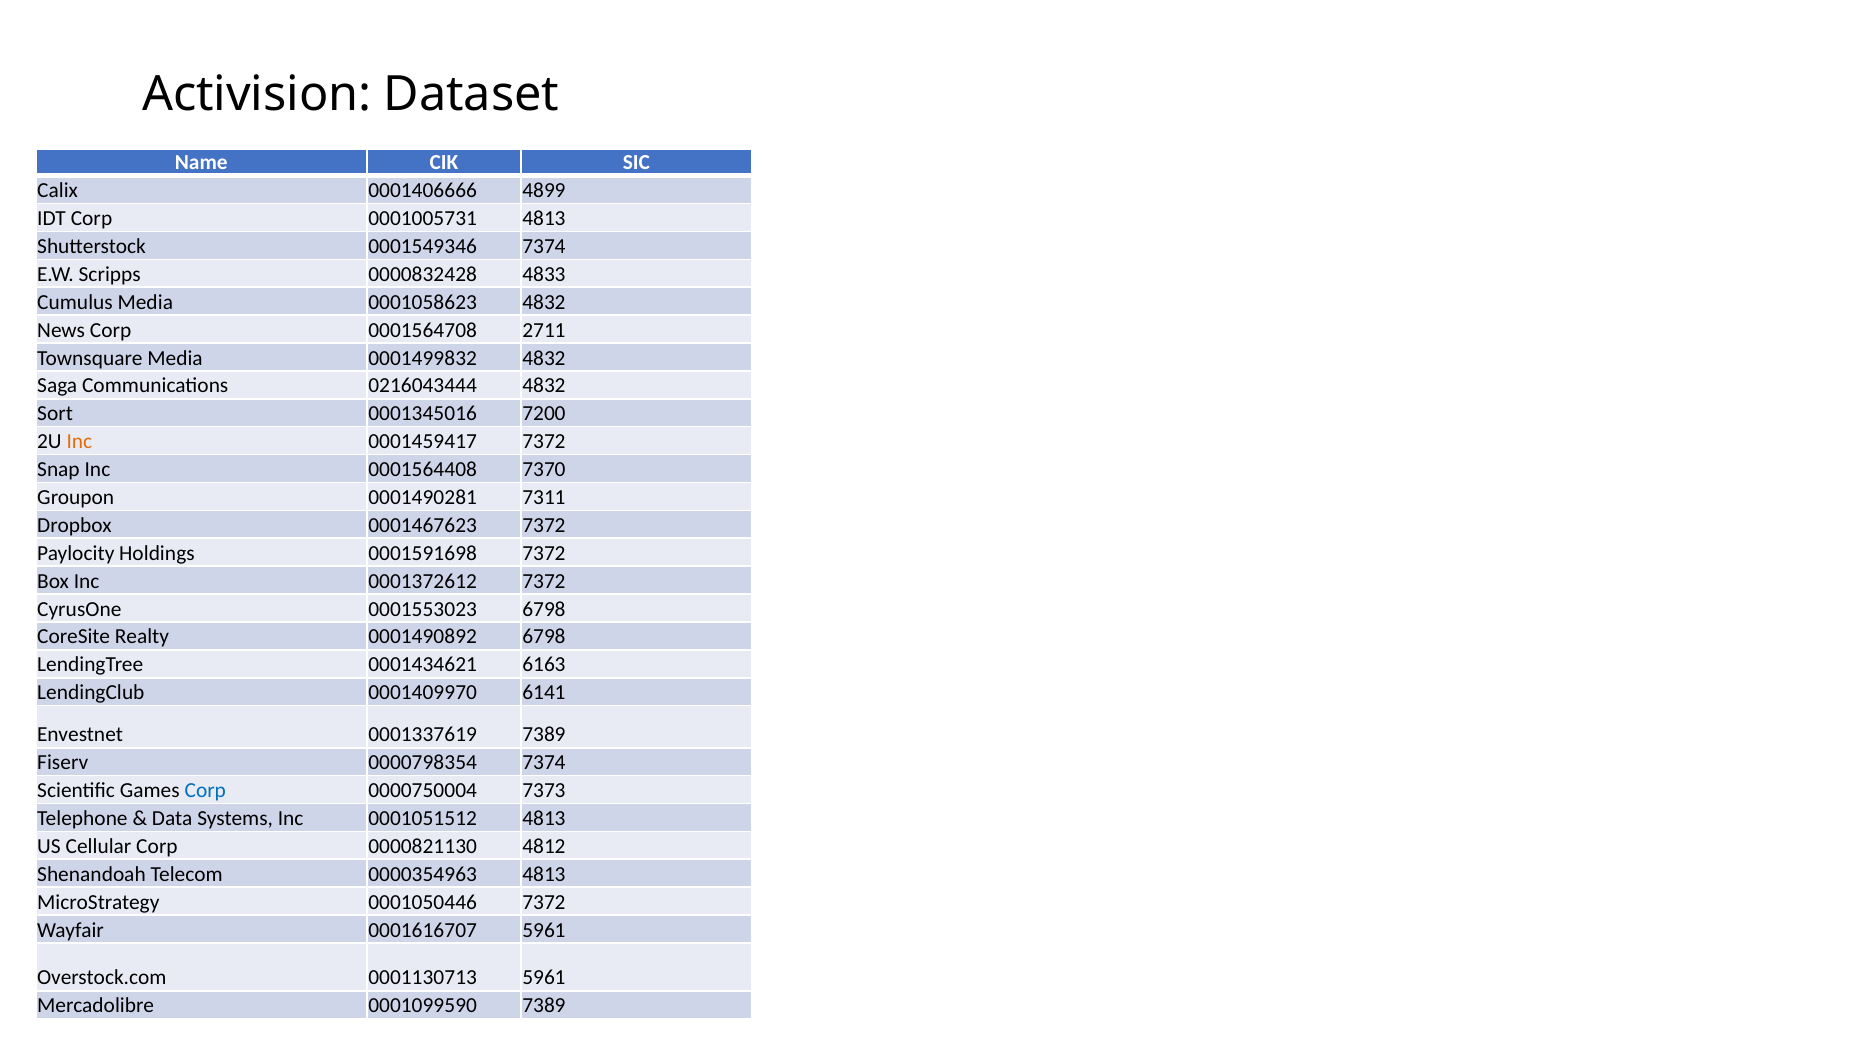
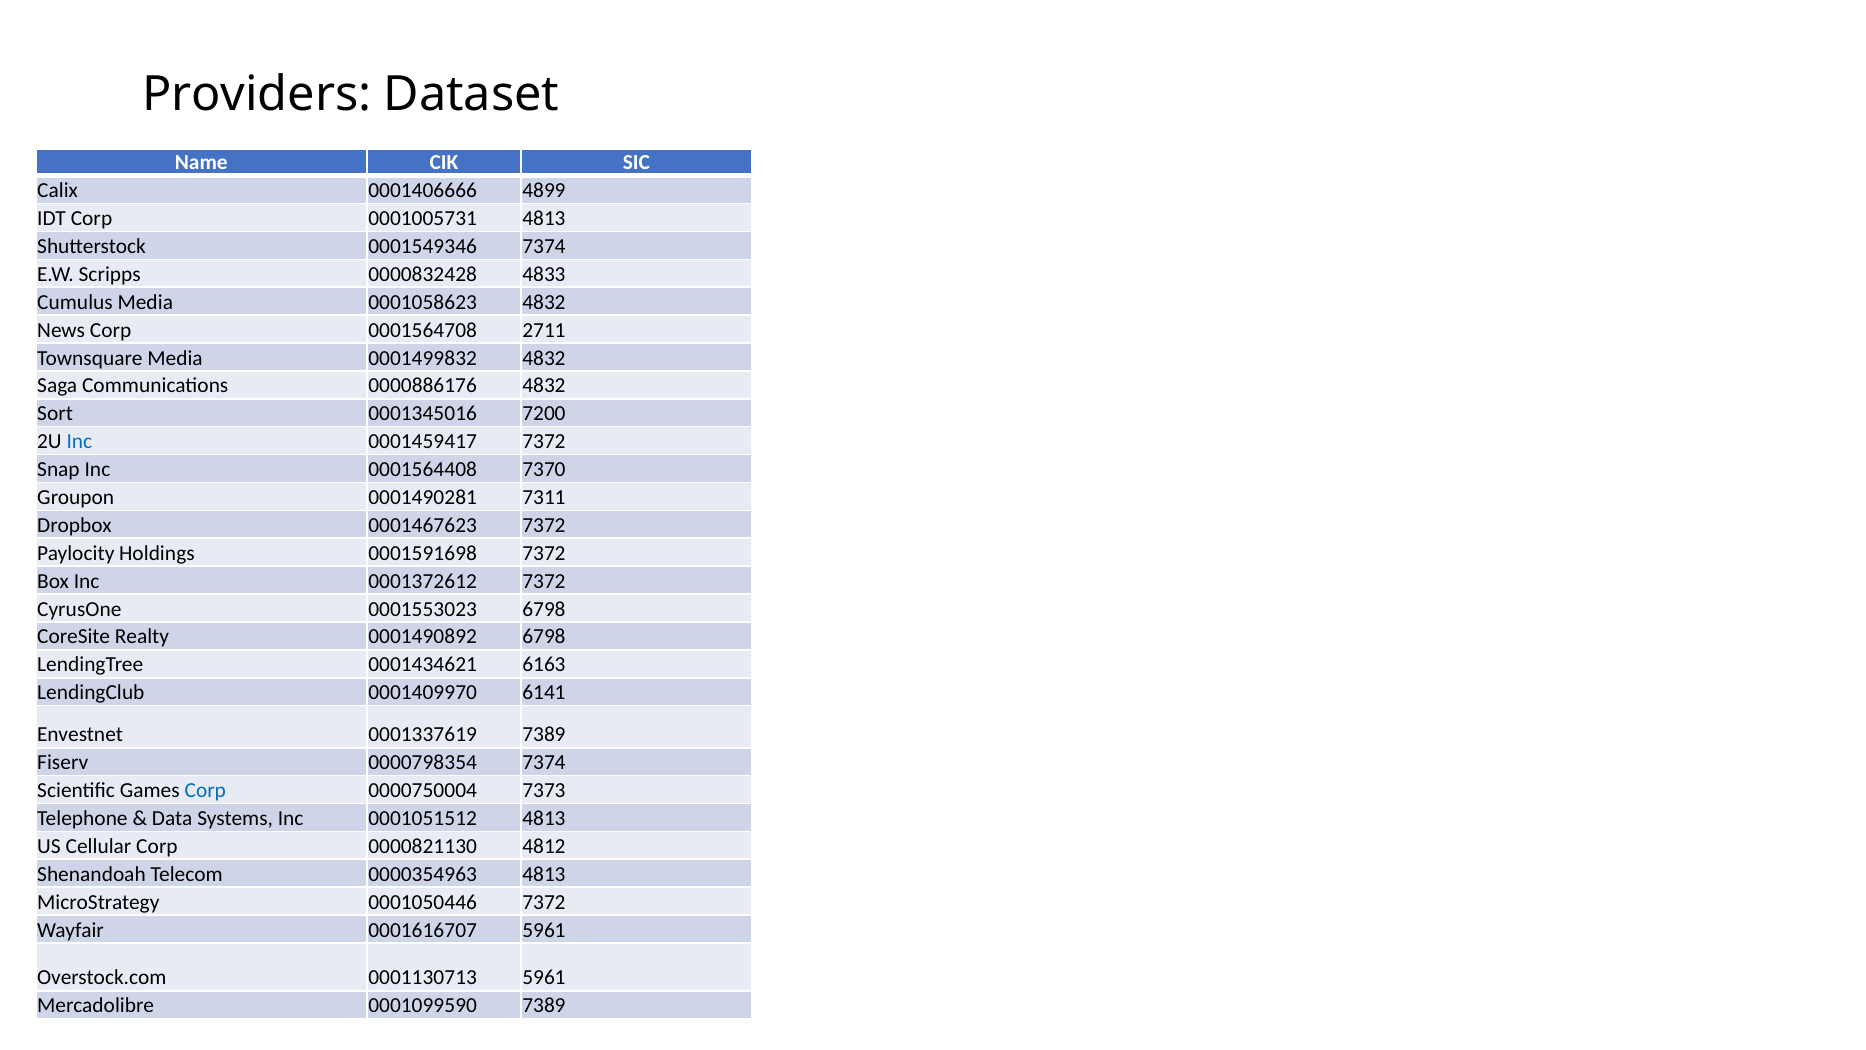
Activision: Activision -> Providers (257, 94)
0216043444: 0216043444 -> 0000886176 (423, 386)
Inc colour: orange -> blue (79, 441)
